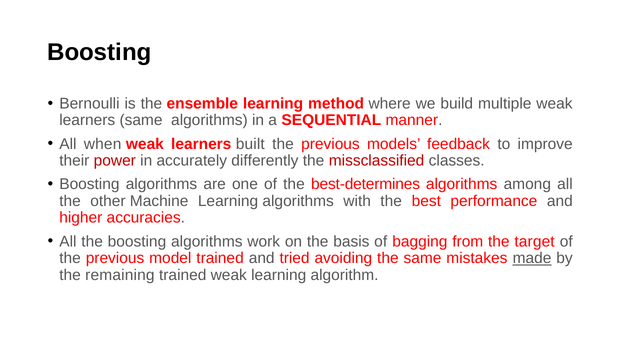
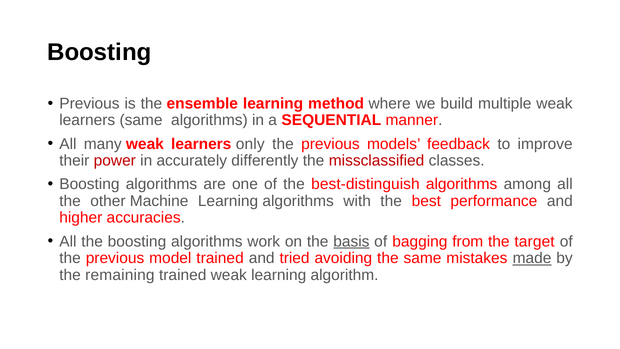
Bernoulli: Bernoulli -> Previous (89, 103)
when: when -> many (103, 144)
built: built -> only (250, 144)
best-determines: best-determines -> best-distinguish (365, 184)
basis underline: none -> present (351, 241)
